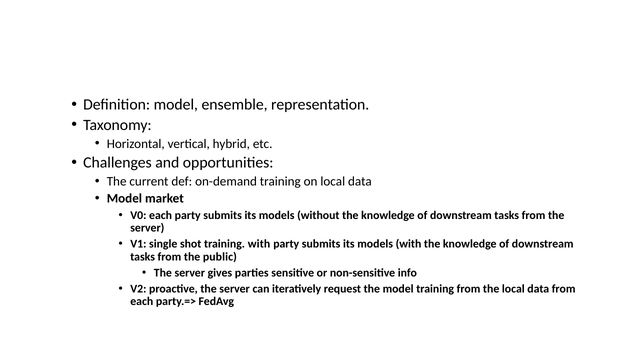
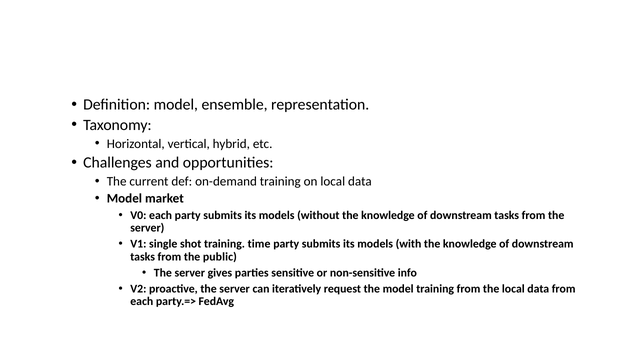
training with: with -> time (259, 244)
